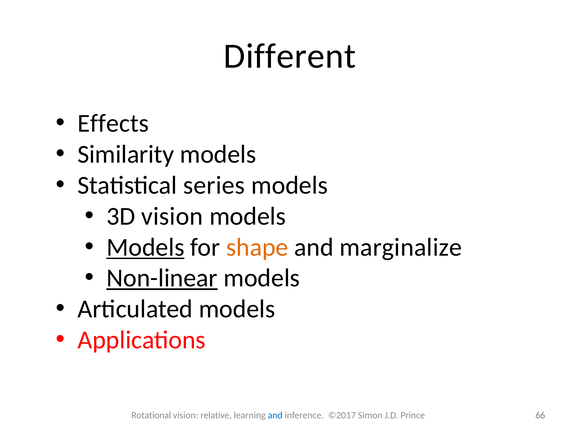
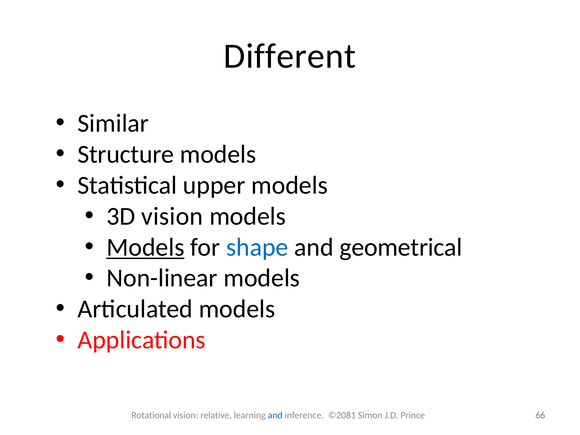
Effects: Effects -> Similar (113, 123)
Similarity: Similarity -> Structure (126, 154)
series: series -> upper (214, 185)
shape colour: orange -> blue (257, 247)
marginalize: marginalize -> geometrical (401, 247)
Non-linear underline: present -> none (162, 278)
©2017: ©2017 -> ©2081 (342, 415)
